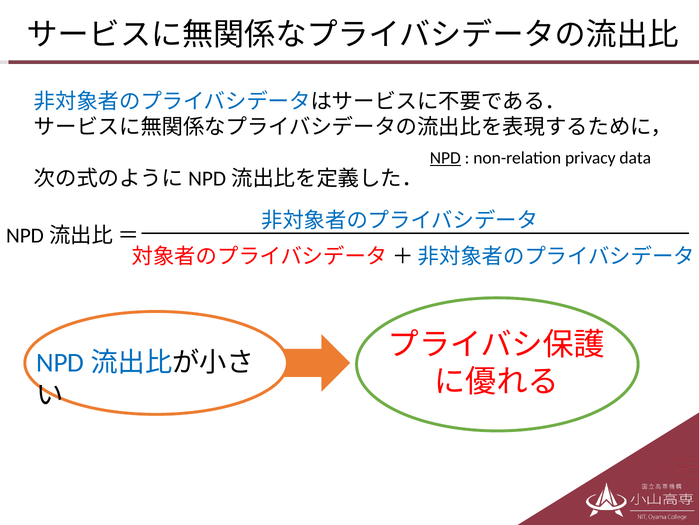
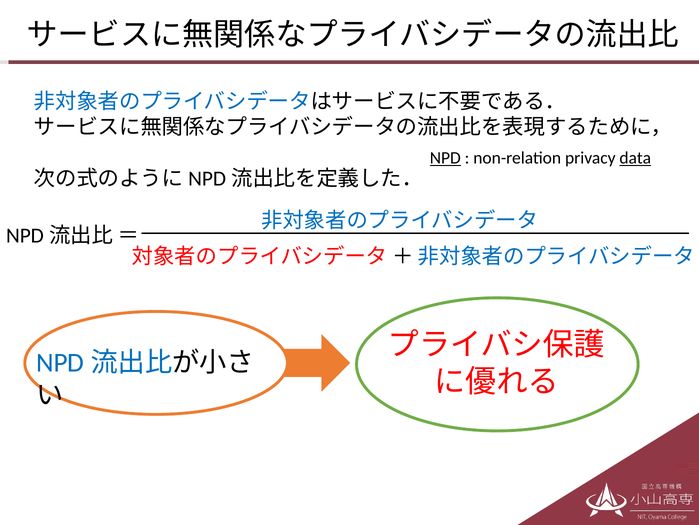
data underline: none -> present (635, 158)
